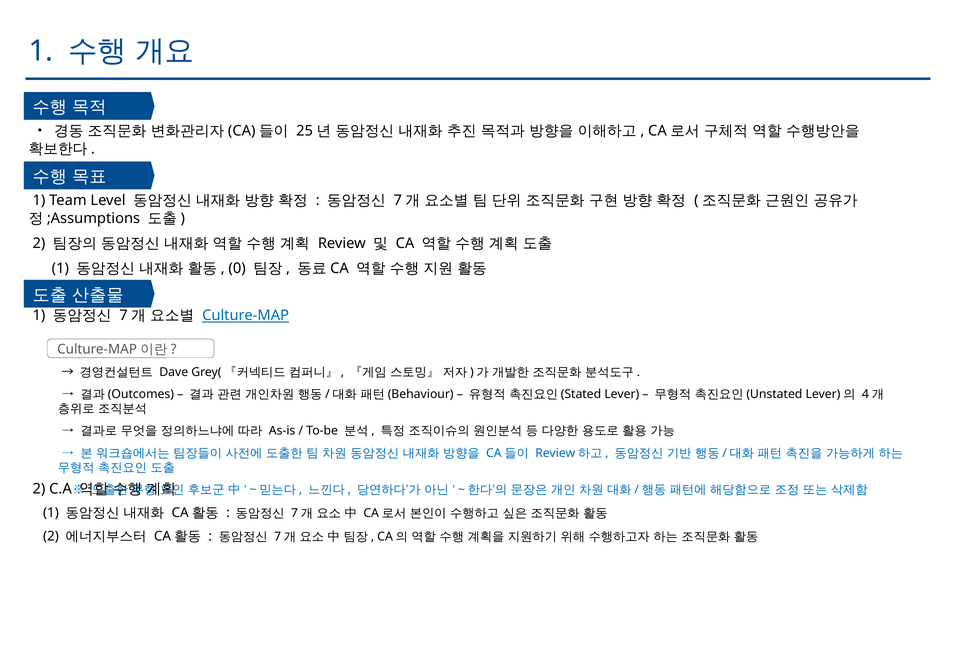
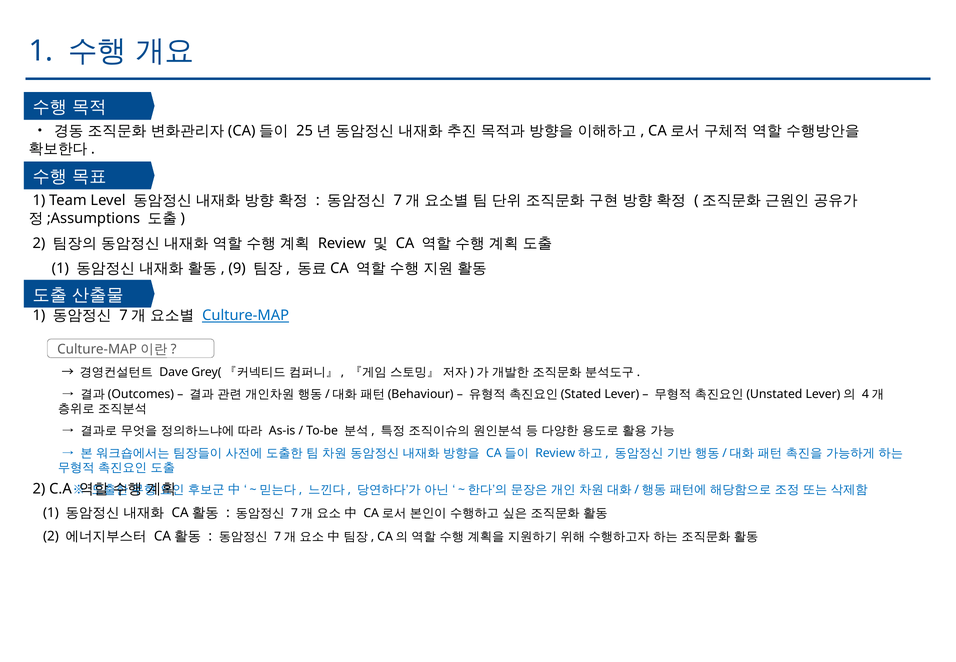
0: 0 -> 9 (237, 268)
